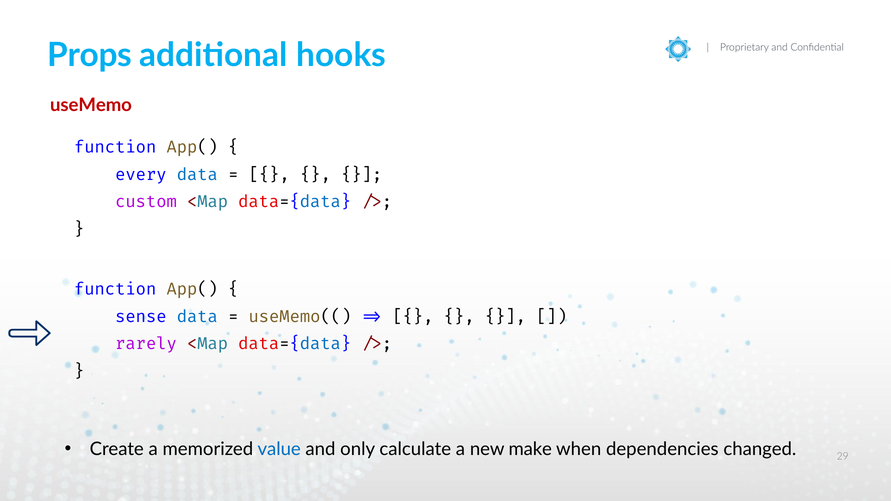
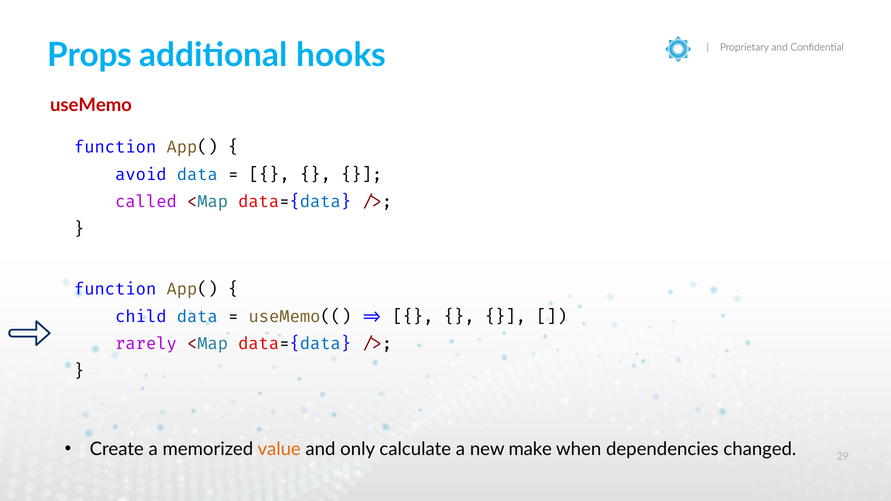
every: every -> avoid (141, 175)
custom: custom -> called (146, 202)
sense: sense -> child (141, 317)
value colour: blue -> orange (279, 449)
